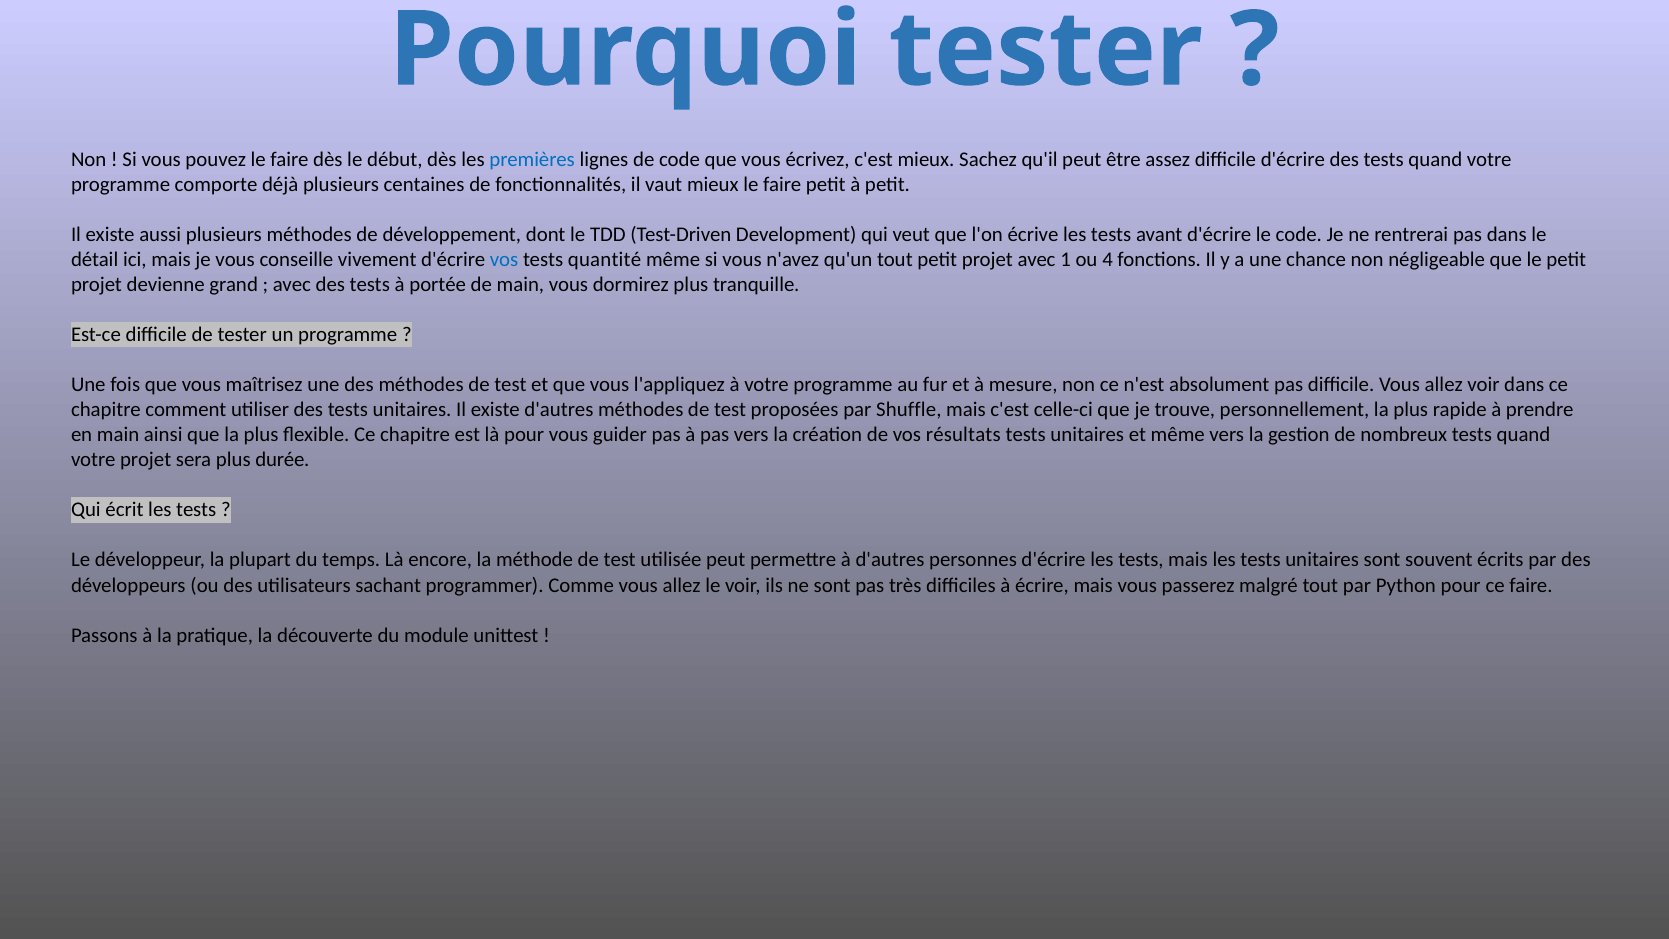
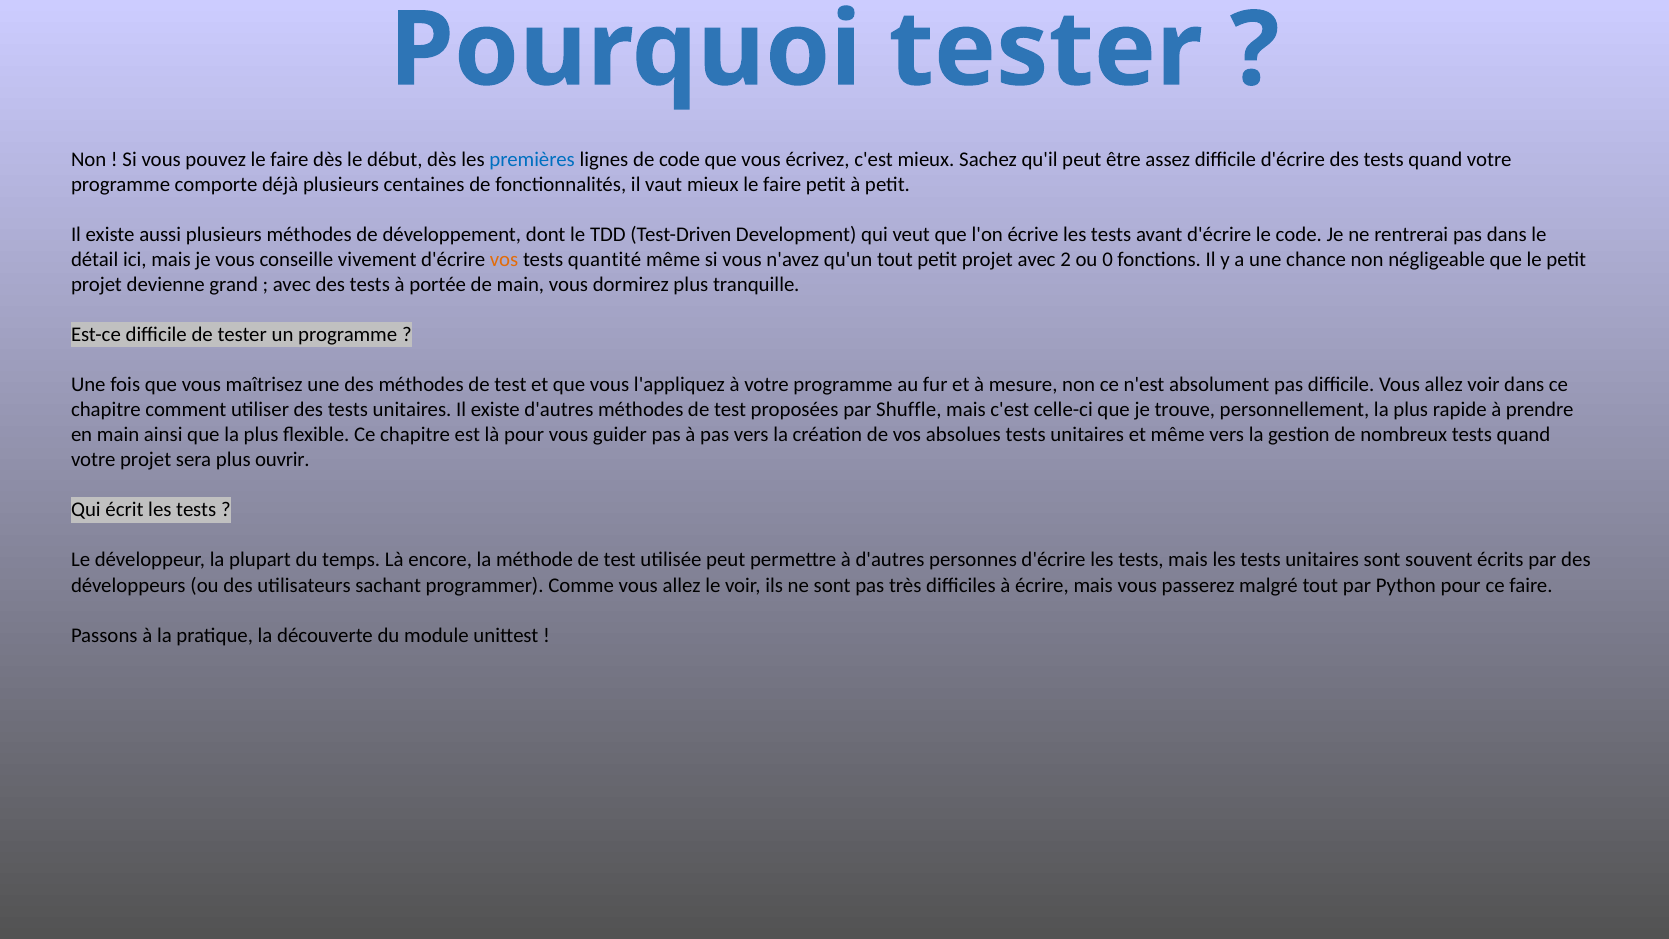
vos colour: blue -> orange (504, 260)
1: 1 -> 2 (1066, 260)
4: 4 -> 0 (1108, 260)
résultats: résultats -> absolues (963, 435)
durée: durée -> ouvrir (282, 460)
